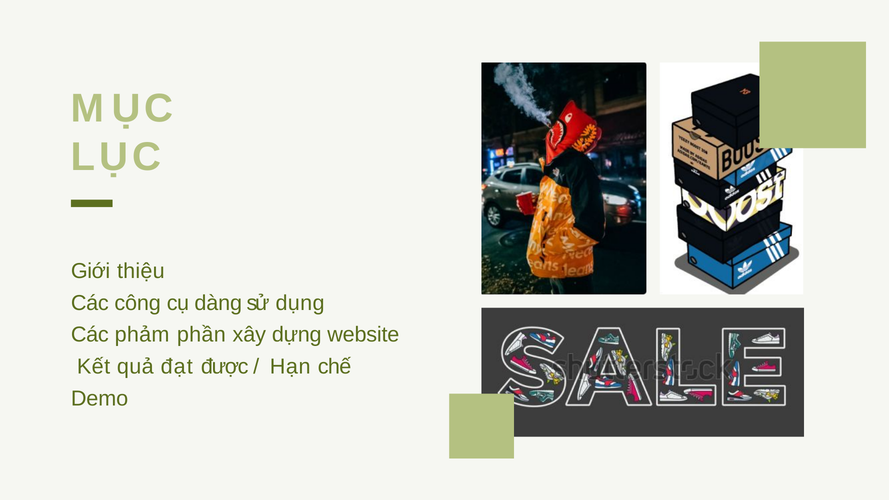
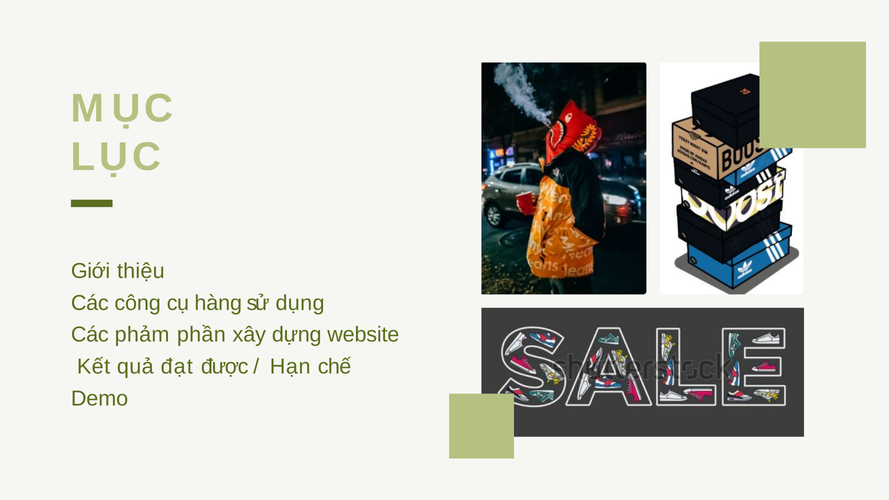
dàng: dàng -> hàng (218, 303)
